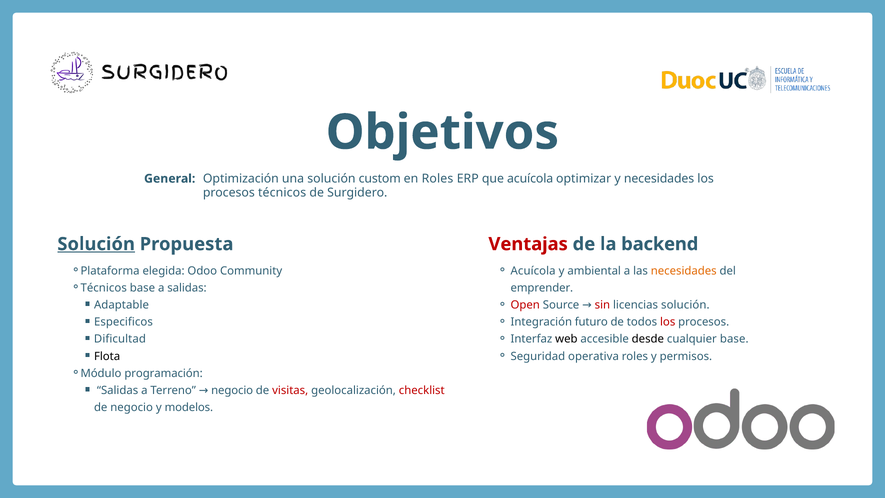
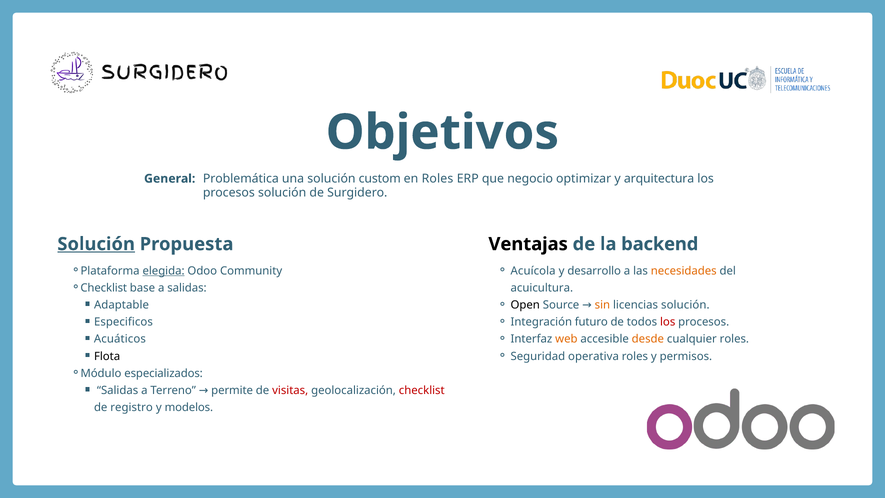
Optimización: Optimización -> Problemática (241, 179)
que acuícola: acuícola -> negocio (530, 179)
y necesidades: necesidades -> arquitectura (659, 179)
procesos técnicos: técnicos -> solución (282, 192)
Ventajas colour: red -> black (528, 244)
elegida underline: none -> present (164, 271)
ambiental: ambiental -> desarrollo (594, 271)
Técnicos: Técnicos -> Checklist (104, 288)
emprender: emprender -> acuicultura (542, 288)
Open colour: red -> black (525, 305)
sin colour: red -> orange (602, 305)
web colour: black -> orange (566, 339)
desde colour: black -> orange (648, 339)
cualquier base: base -> roles (734, 339)
Dificultad: Dificultad -> Acuáticos (120, 339)
programación: programación -> especializados (164, 373)
Terreno negocio: negocio -> permite (232, 390)
de negocio: negocio -> registro (132, 407)
